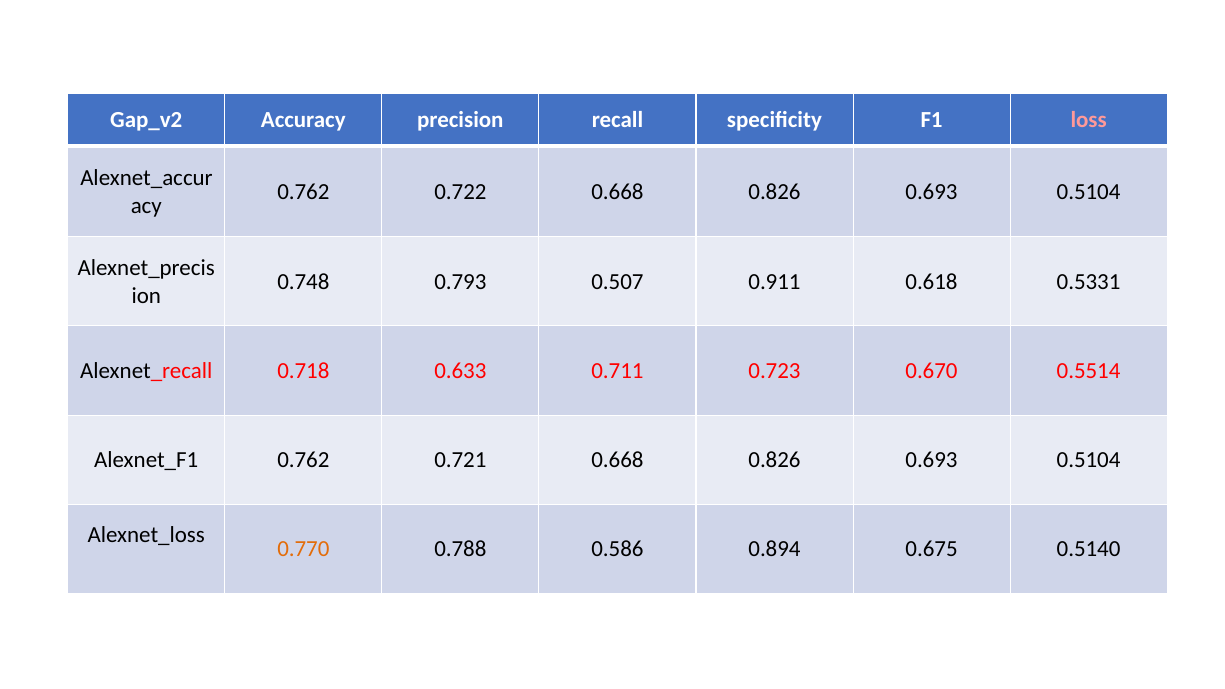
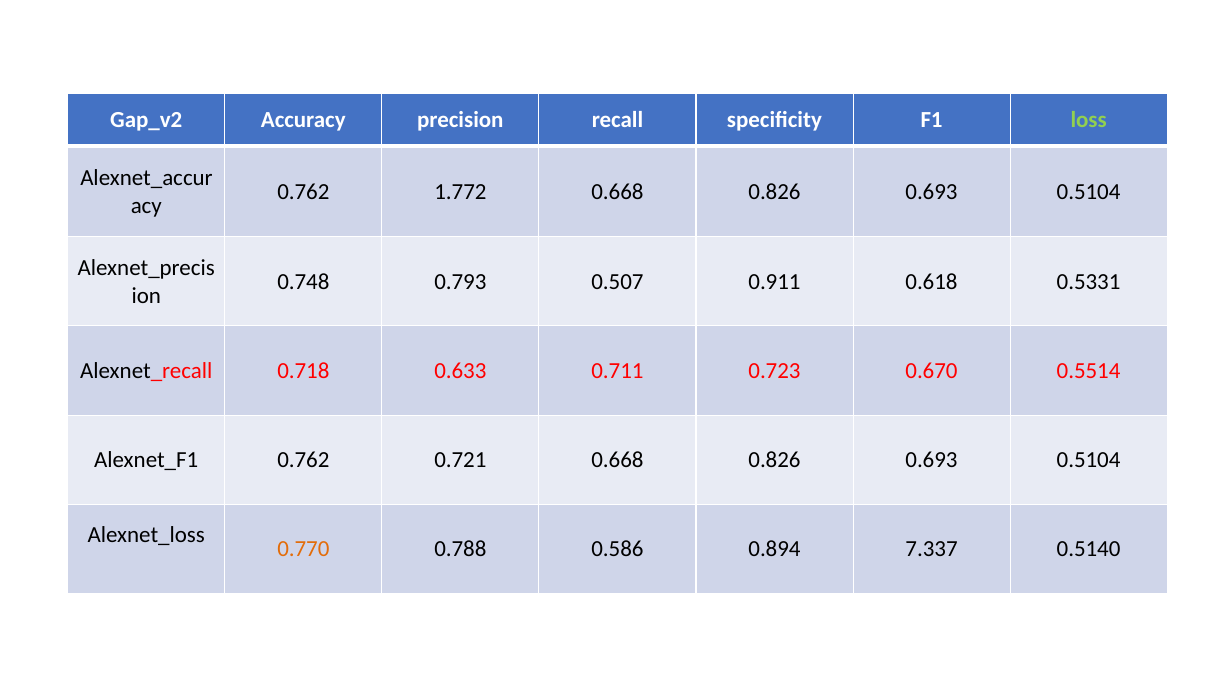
loss colour: pink -> light green (1089, 120)
0.722: 0.722 -> 1.772 (460, 192)
0.675: 0.675 -> 7.337 (932, 549)
